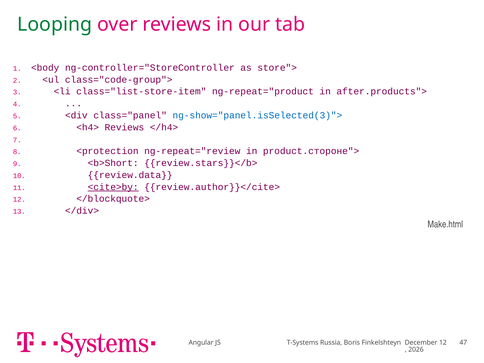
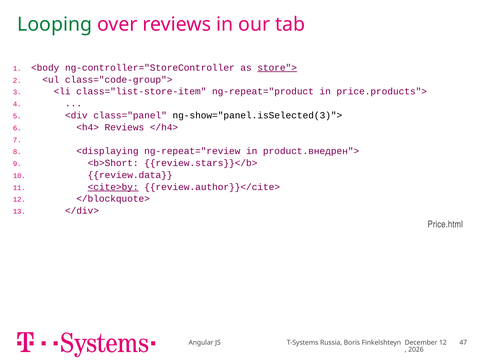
store"> underline: none -> present (277, 68)
after.products">: after.products"> -> price.products"> (382, 92)
ng-show="panel.isSelected(3)"> colour: blue -> black (257, 115)
<protection: <protection -> <displaying (107, 151)
product.стороне">: product.стороне"> -> product.внедрен"> (311, 151)
Make.html: Make.html -> Price.html (445, 224)
